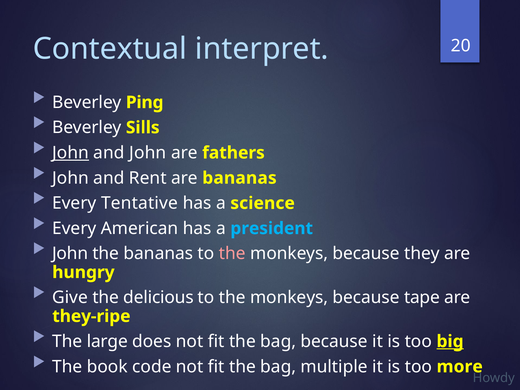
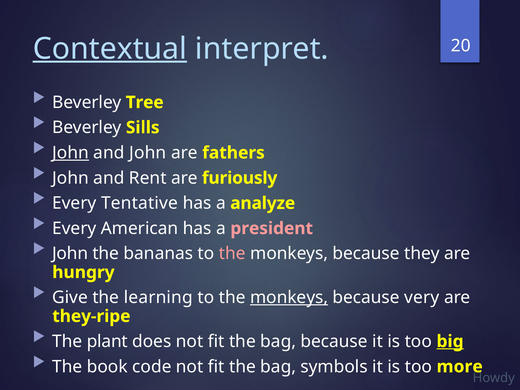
Contextual underline: none -> present (110, 49)
Ping: Ping -> Tree (145, 102)
are bananas: bananas -> furiously (240, 178)
science: science -> analyze (263, 203)
president colour: light blue -> pink (272, 228)
delicious: delicious -> learning (158, 298)
monkeys underline: none -> present (289, 298)
tape: tape -> very (422, 298)
large: large -> plant (107, 341)
multiple: multiple -> symbols (334, 367)
